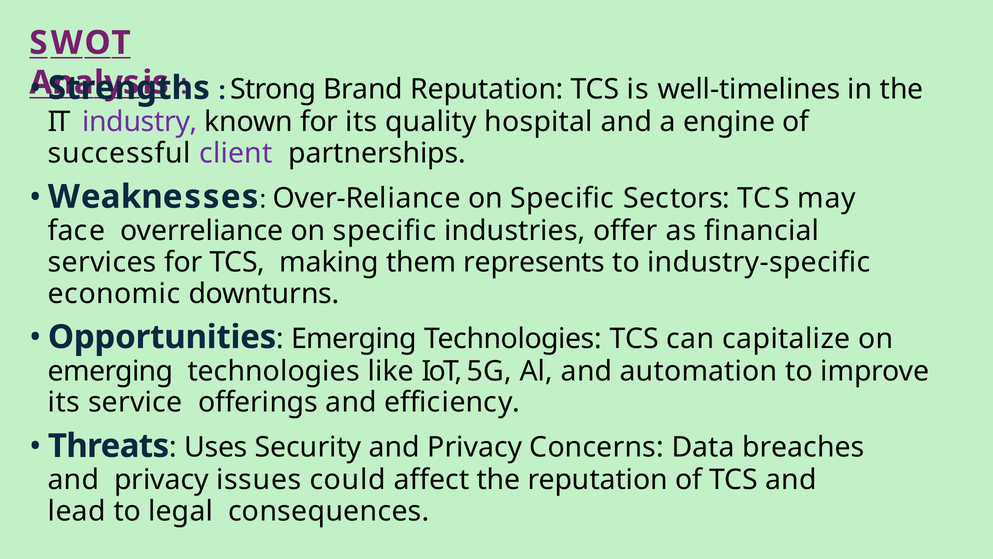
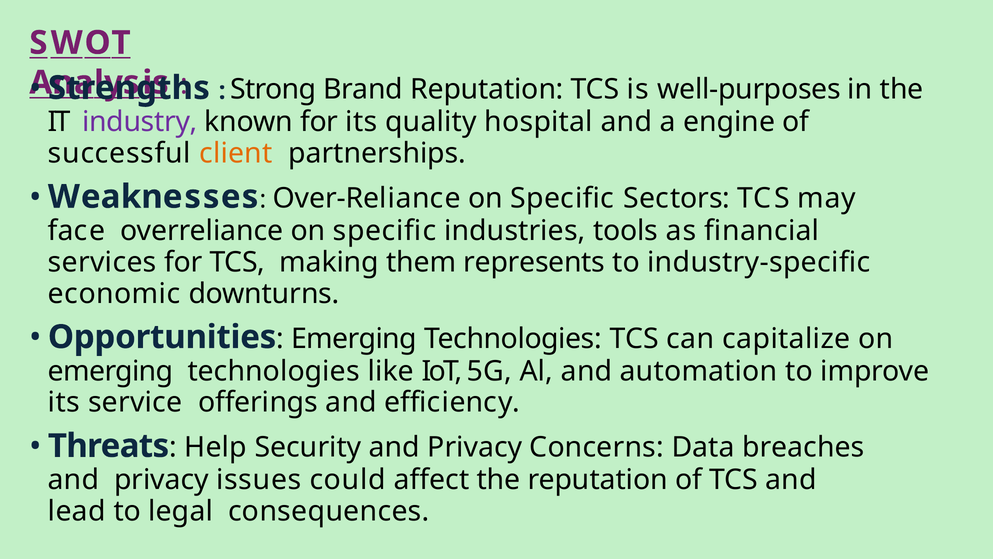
well-timelines: well-timelines -> well-purposes (749, 89)
client colour: purple -> orange (236, 153)
offer: offer -> tools (626, 231)
Uses: Uses -> Help (216, 447)
